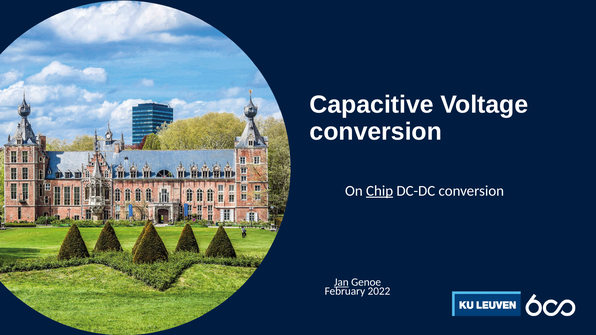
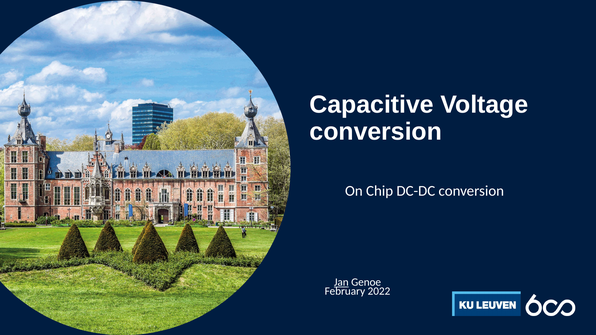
Chip underline: present -> none (380, 191)
